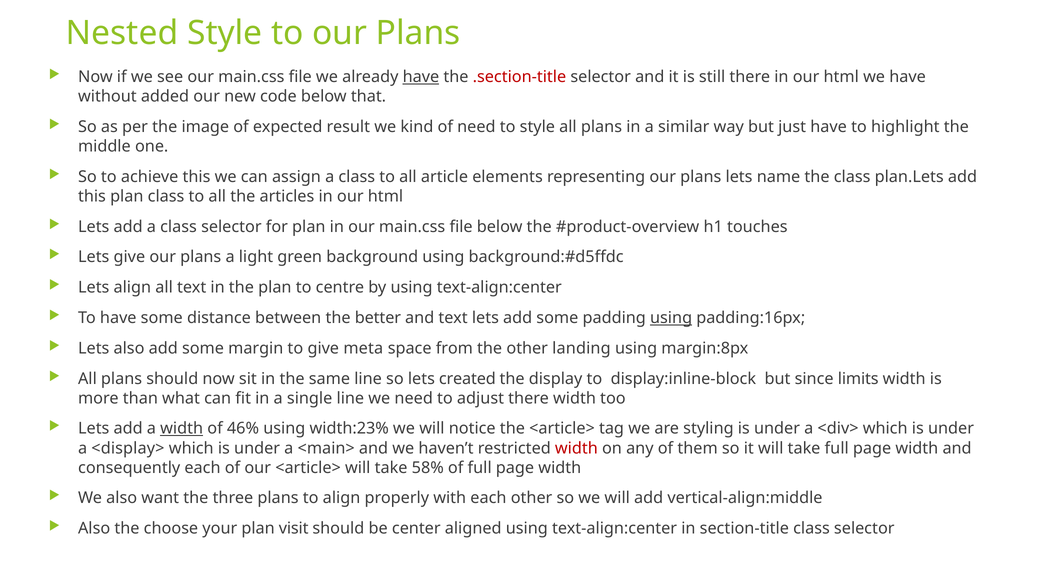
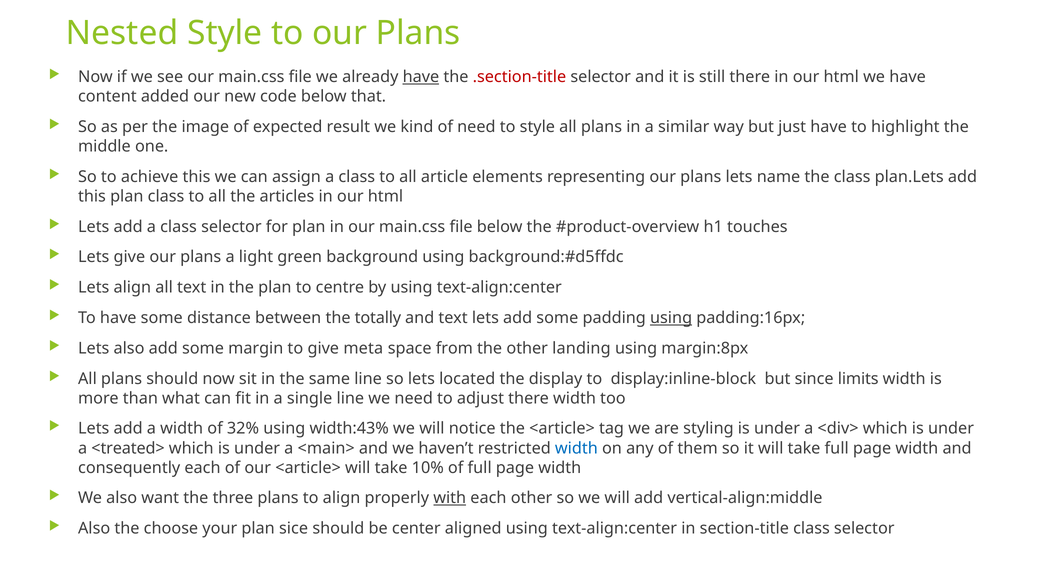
without: without -> content (107, 96)
better: better -> totally (378, 318)
created: created -> located (467, 378)
width underline: present -> none (182, 428)
46%: 46% -> 32% (243, 428)
width:23%: width:23% -> width:43% (349, 428)
<display>: <display> -> <treated> (128, 448)
width colour: red -> blue (576, 448)
58%: 58% -> 10% (428, 467)
with underline: none -> present (450, 498)
visit: visit -> sice (294, 528)
